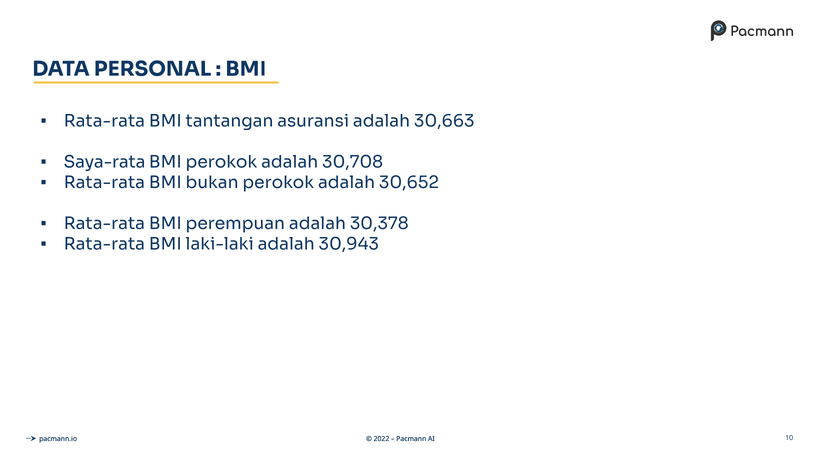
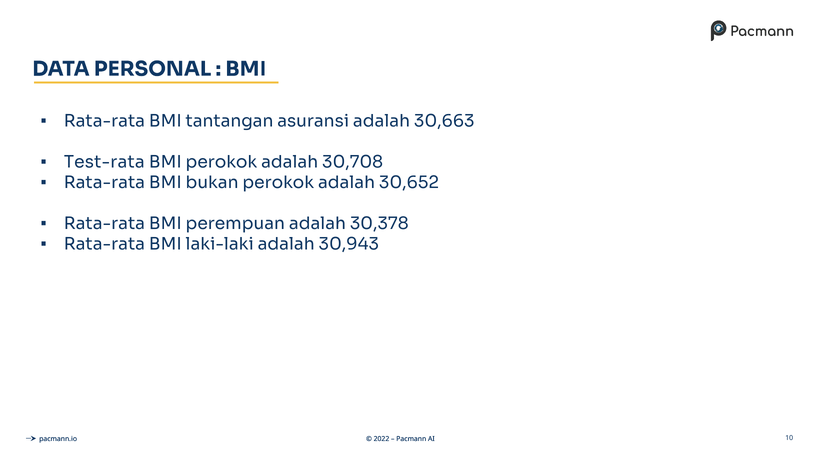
Saya-rata: Saya-rata -> Test-rata (104, 162)
